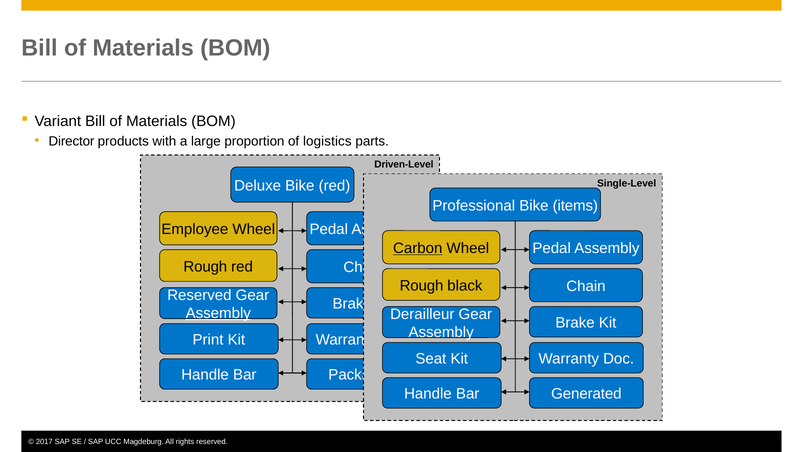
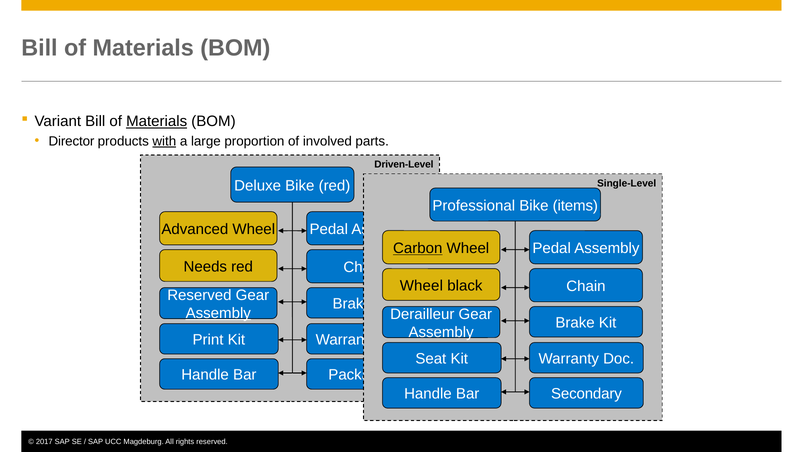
Materials underline: none -> present (157, 121)
with underline: none -> present (164, 141)
logistics: logistics -> involved (327, 141)
Employee: Employee -> Advanced (195, 229)
Rough: Rough -> Needs (205, 266)
Rough: Rough -> Wheel (421, 285)
Generated: Generated -> Secondary (586, 394)
